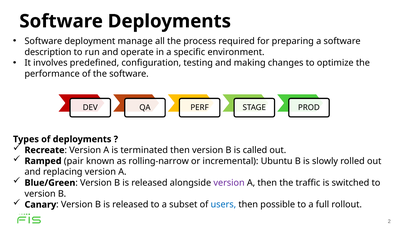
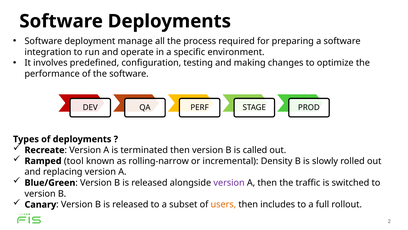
description: description -> integration (48, 52)
pair: pair -> tool (74, 161)
Ubuntu: Ubuntu -> Density (277, 161)
users colour: blue -> orange (223, 204)
possible: possible -> includes (278, 204)
